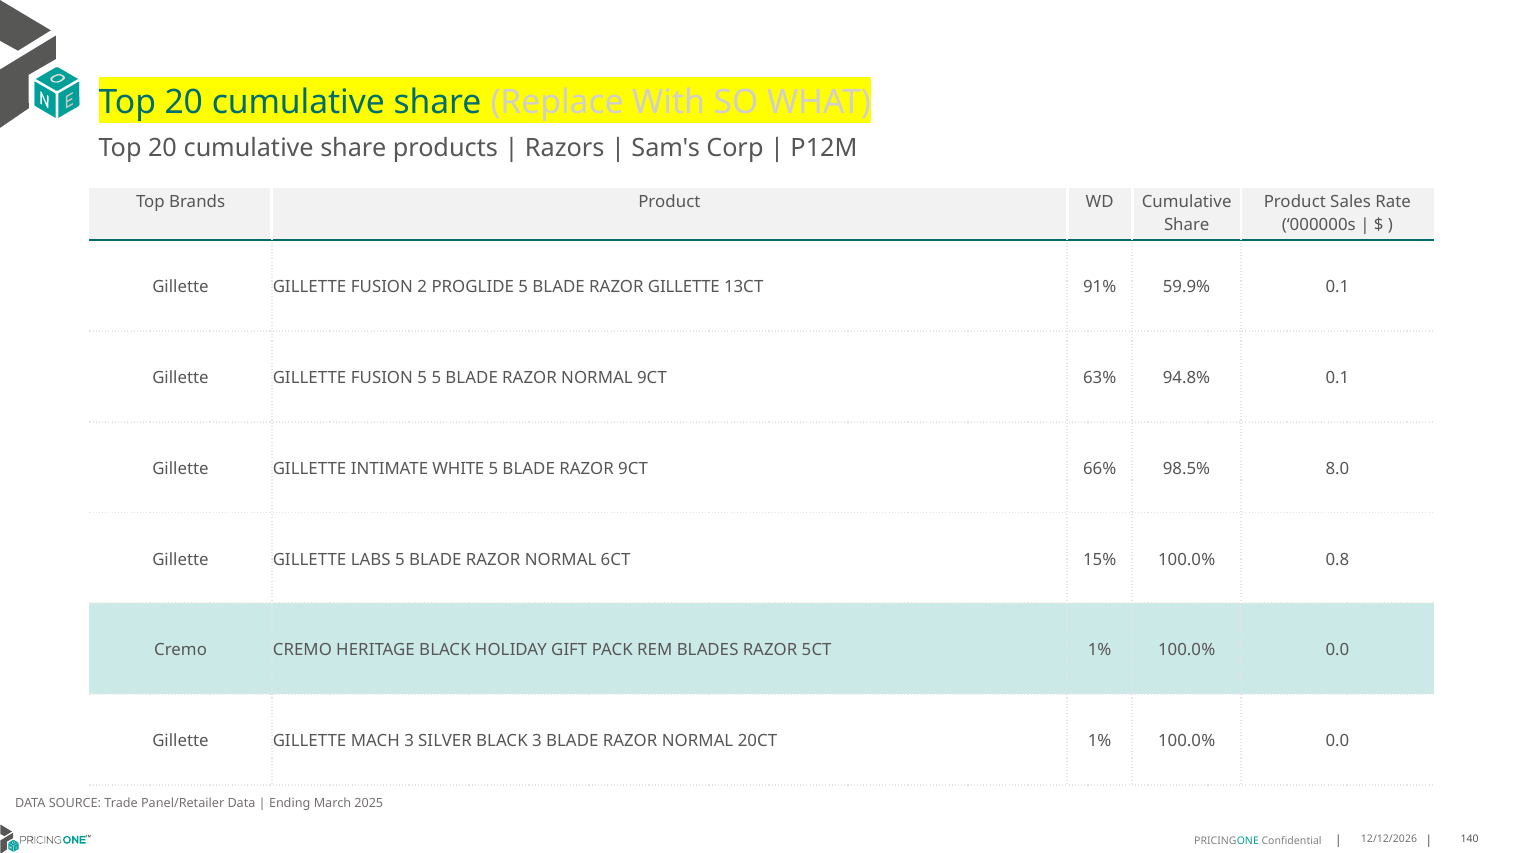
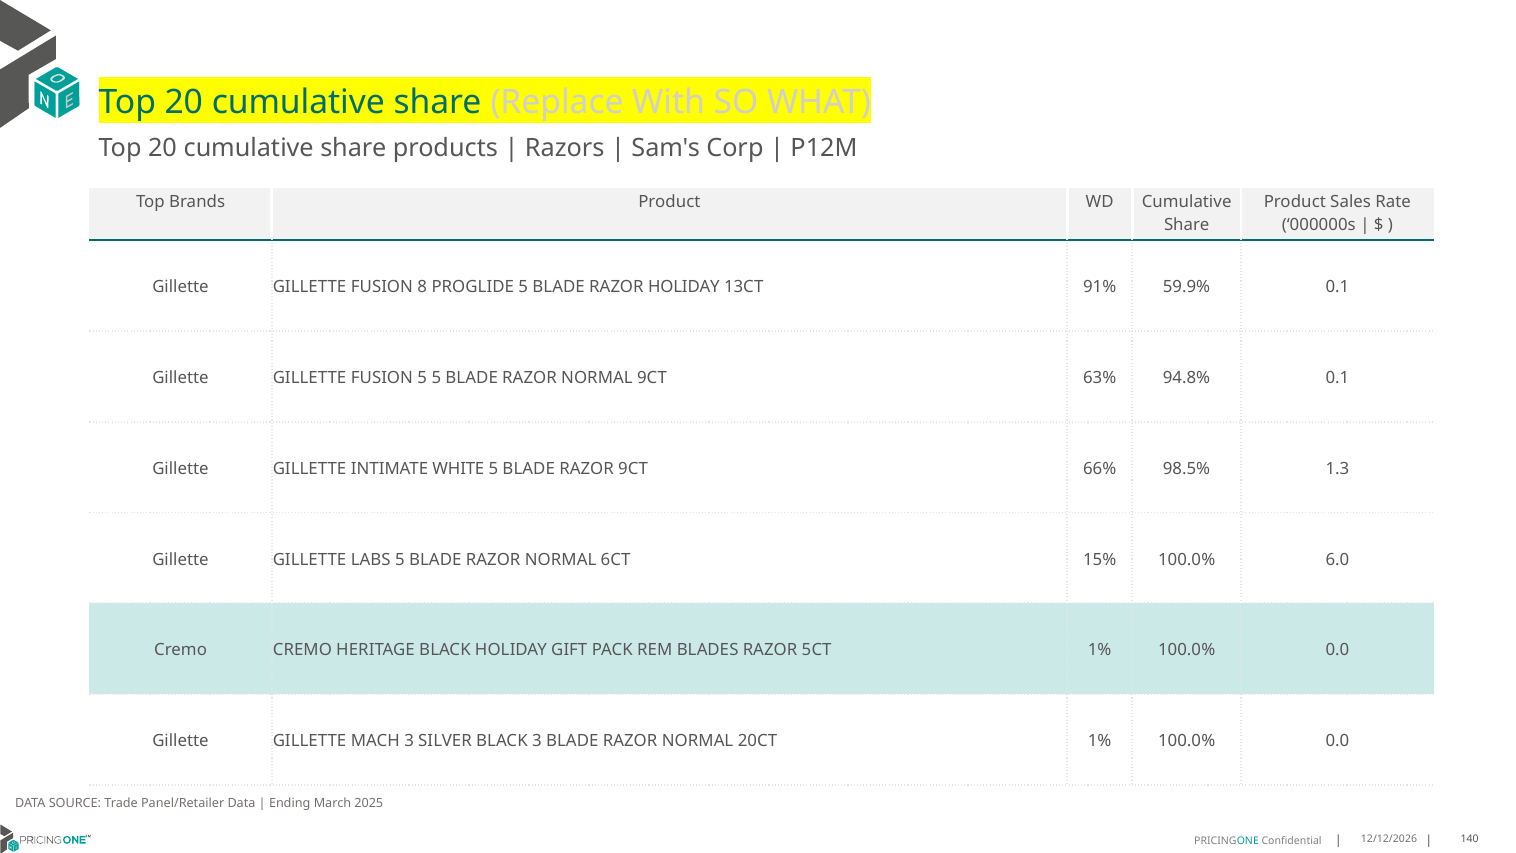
2: 2 -> 8 (422, 287)
RAZOR GILLETTE: GILLETTE -> HOLIDAY (684, 287)
8.0: 8.0 -> 1.3 (1337, 469)
0.8: 0.8 -> 6.0 (1337, 559)
